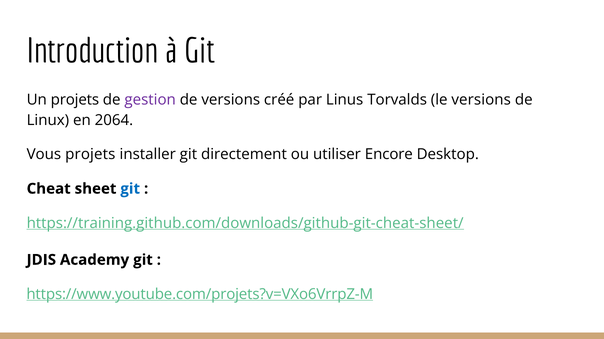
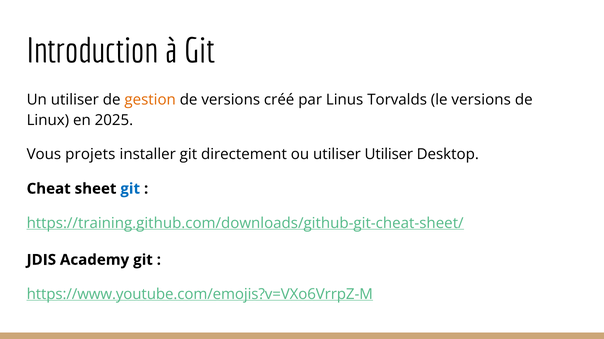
Un projets: projets -> utiliser (75, 100)
gestion colour: purple -> orange (150, 100)
2064: 2064 -> 2025 (114, 121)
utiliser Encore: Encore -> Utiliser (389, 155)
https://www.youtube.com/projets?v=VXo6VrrpZ-M: https://www.youtube.com/projets?v=VXo6VrrpZ-M -> https://www.youtube.com/emojis?v=VXo6VrrpZ-M (200, 295)
